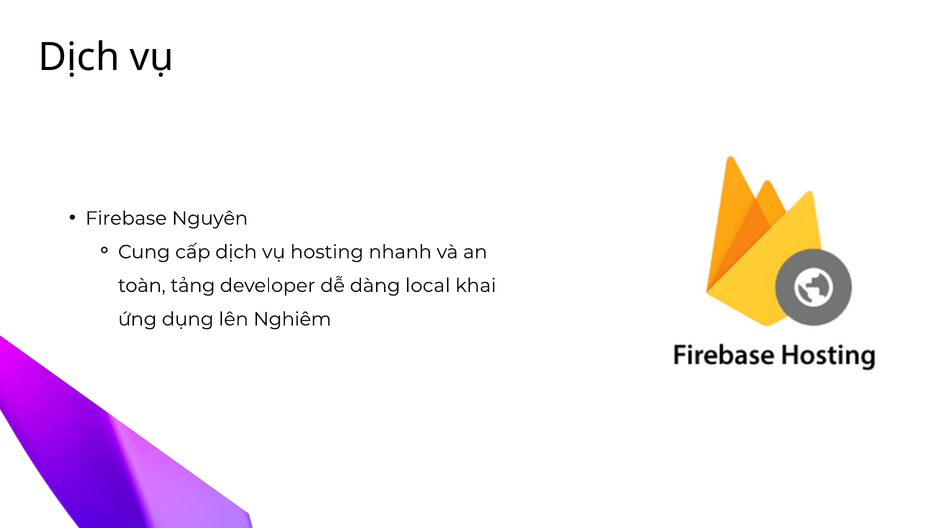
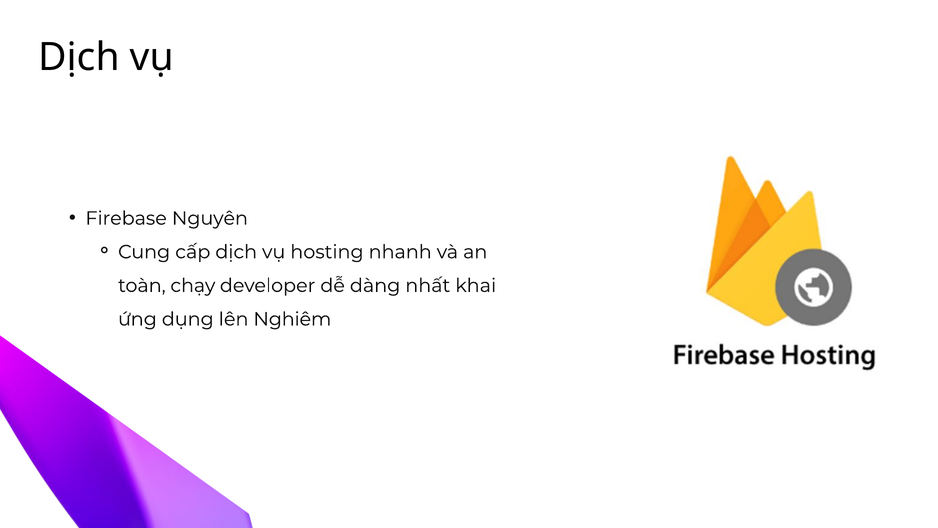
tảng: tảng -> chạy (193, 285)
local: local -> nhất (428, 285)
